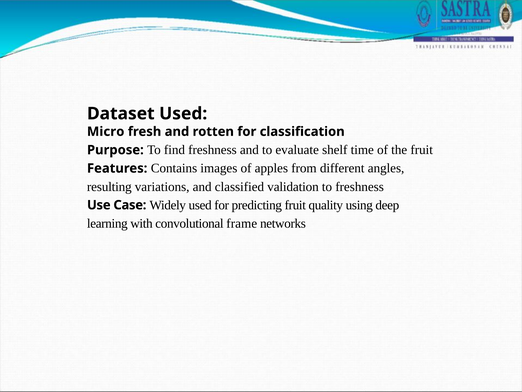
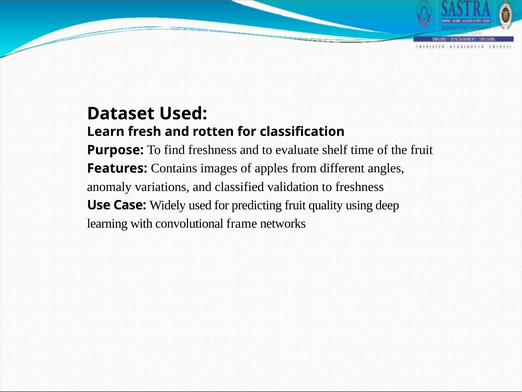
Micro: Micro -> Learn (106, 131)
resulting: resulting -> anomaly (109, 186)
